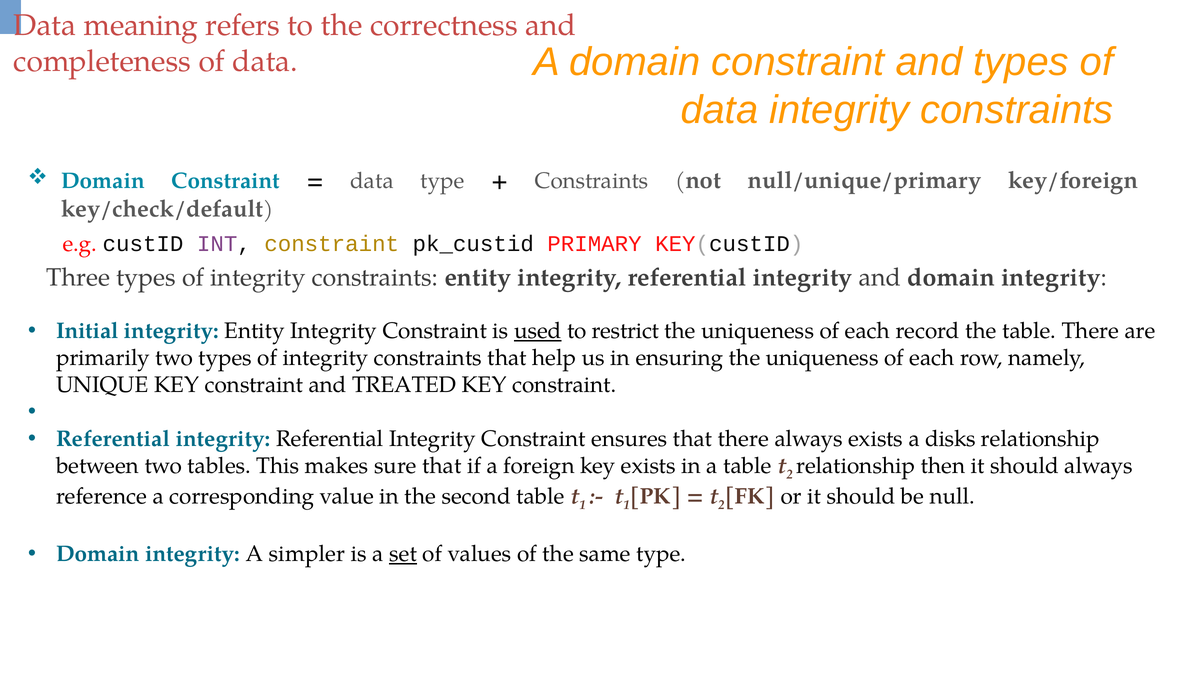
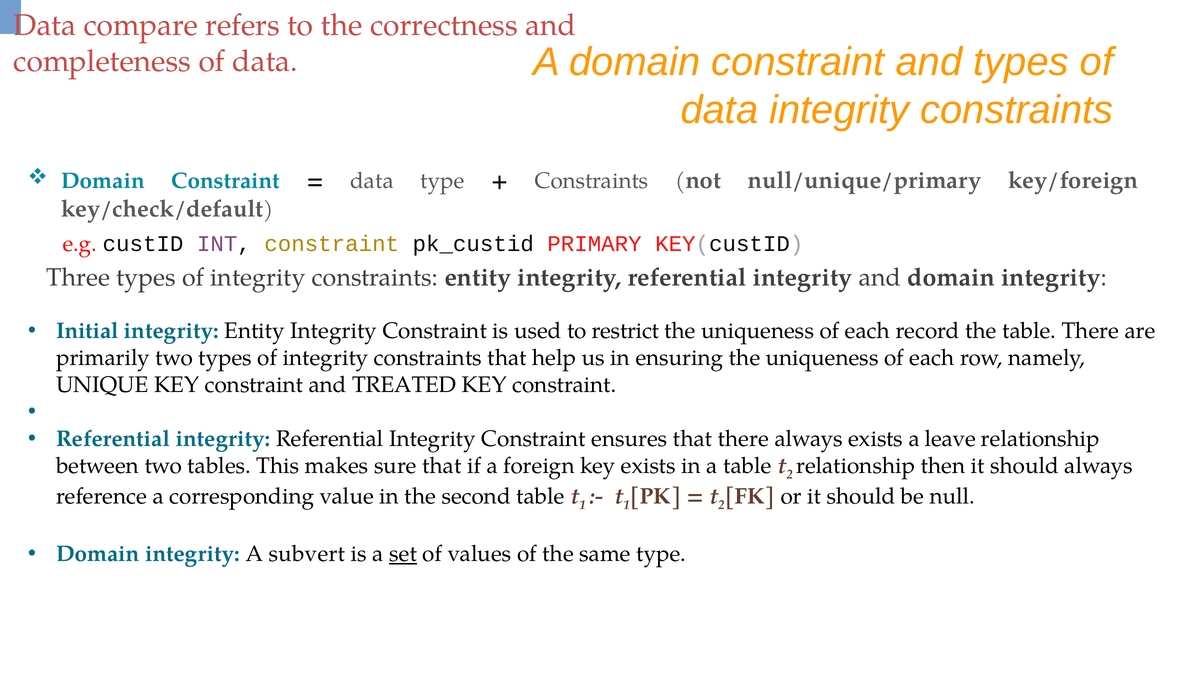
meaning: meaning -> compare (141, 25)
used underline: present -> none (538, 331)
disks: disks -> leave (951, 439)
simpler: simpler -> subvert (307, 554)
